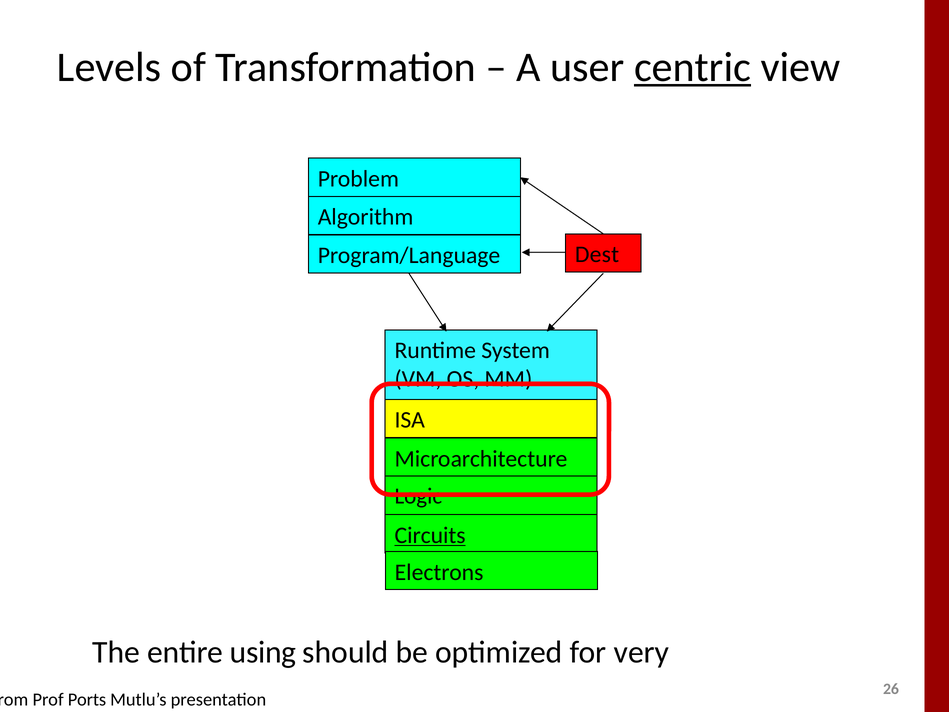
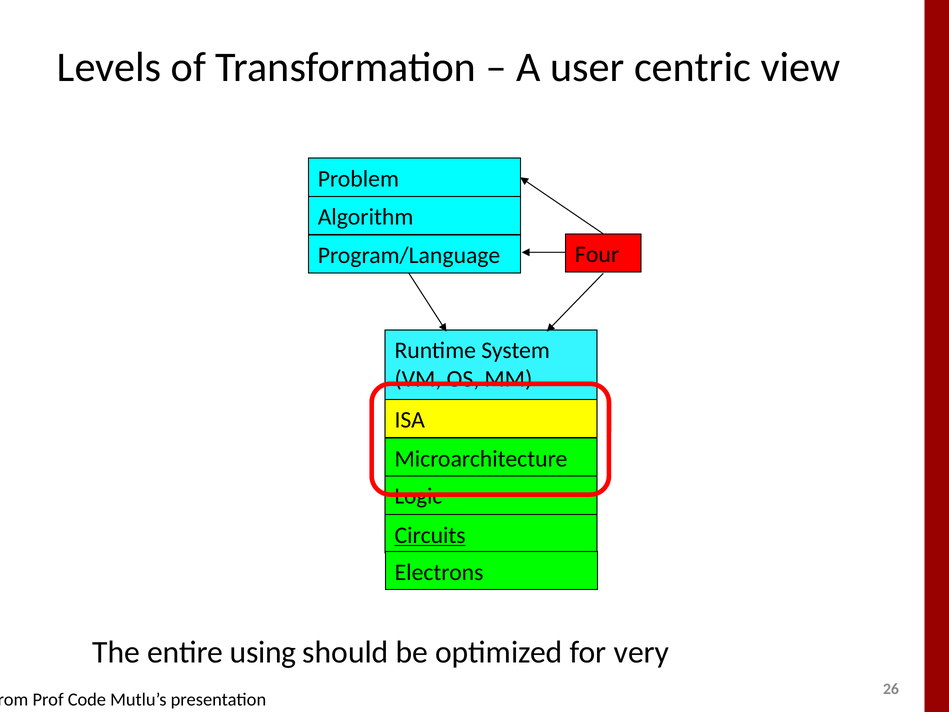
centric underline: present -> none (692, 67)
Dest: Dest -> Four (597, 254)
Ports: Ports -> Code (87, 700)
